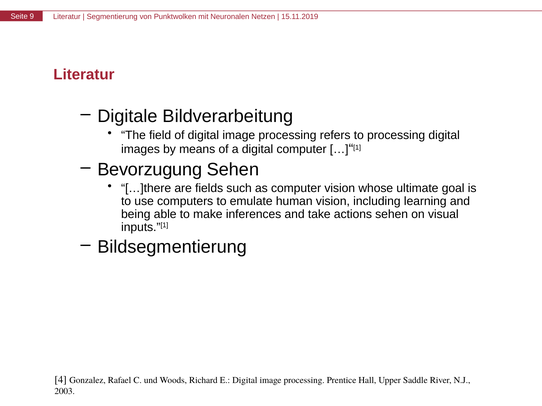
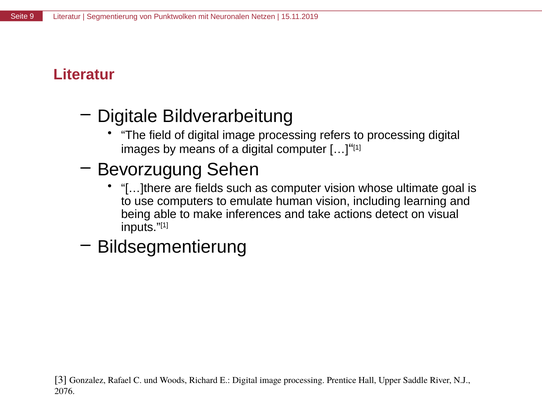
actions sehen: sehen -> detect (392, 214)
4: 4 -> 3 (61, 380)
2003: 2003 -> 2076 (65, 392)
